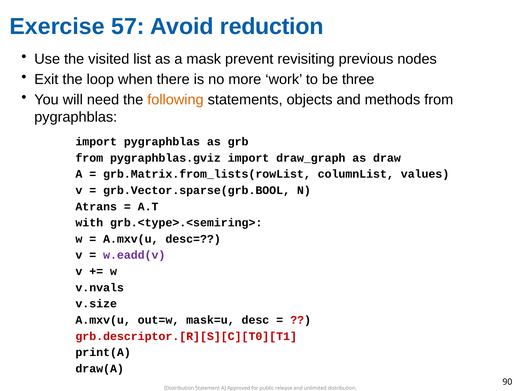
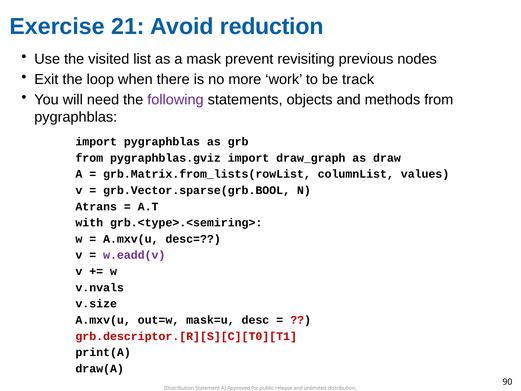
57: 57 -> 21 (128, 26)
three: three -> track (358, 79)
following colour: orange -> purple (175, 100)
